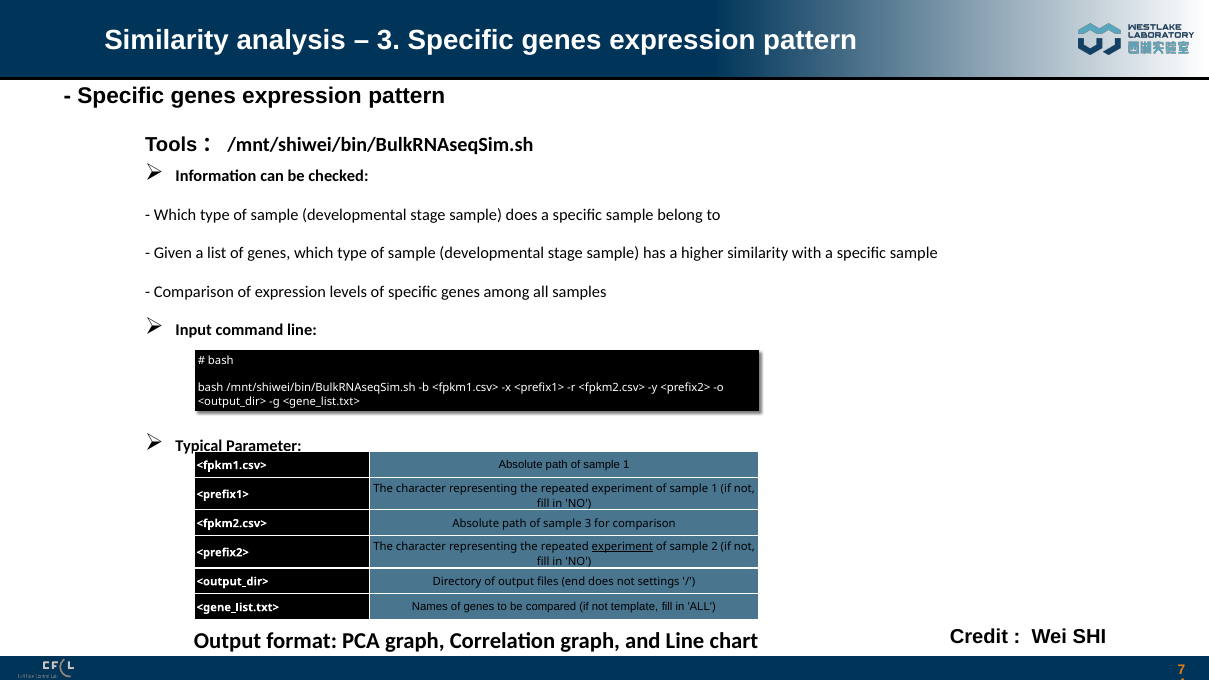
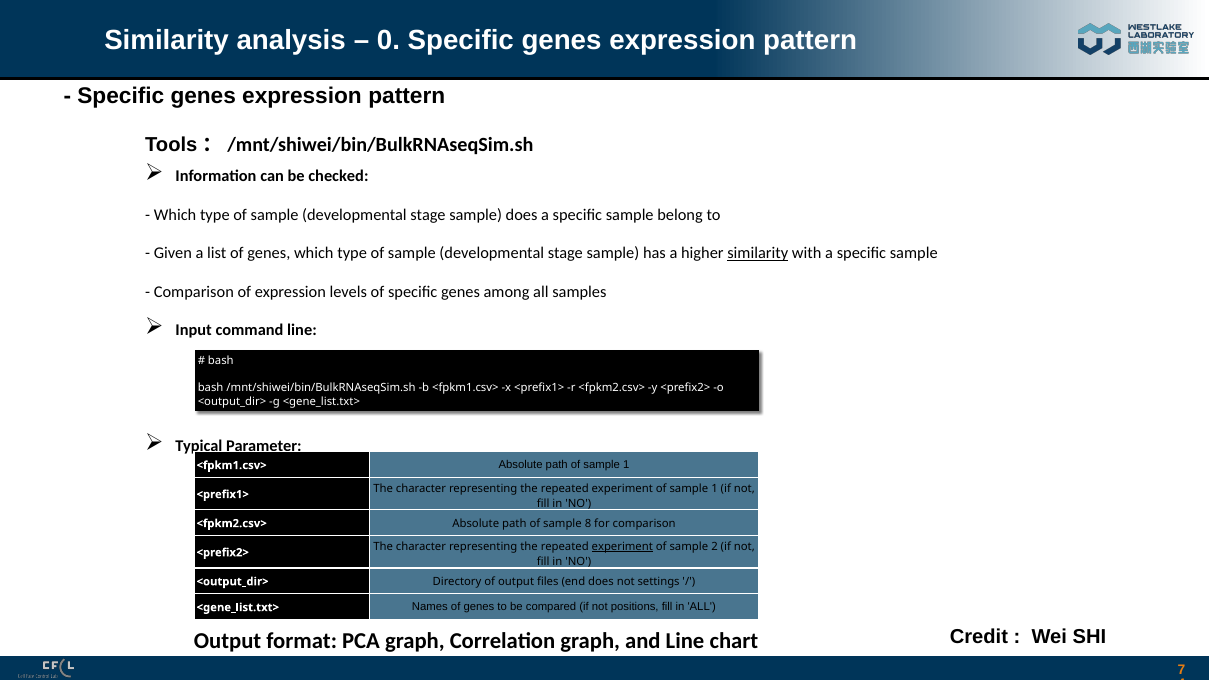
3: 3 -> 0 (388, 41)
similarity underline: none -> present (758, 253)
sample 3: 3 -> 8 (588, 524)
template: template -> positions (635, 607)
